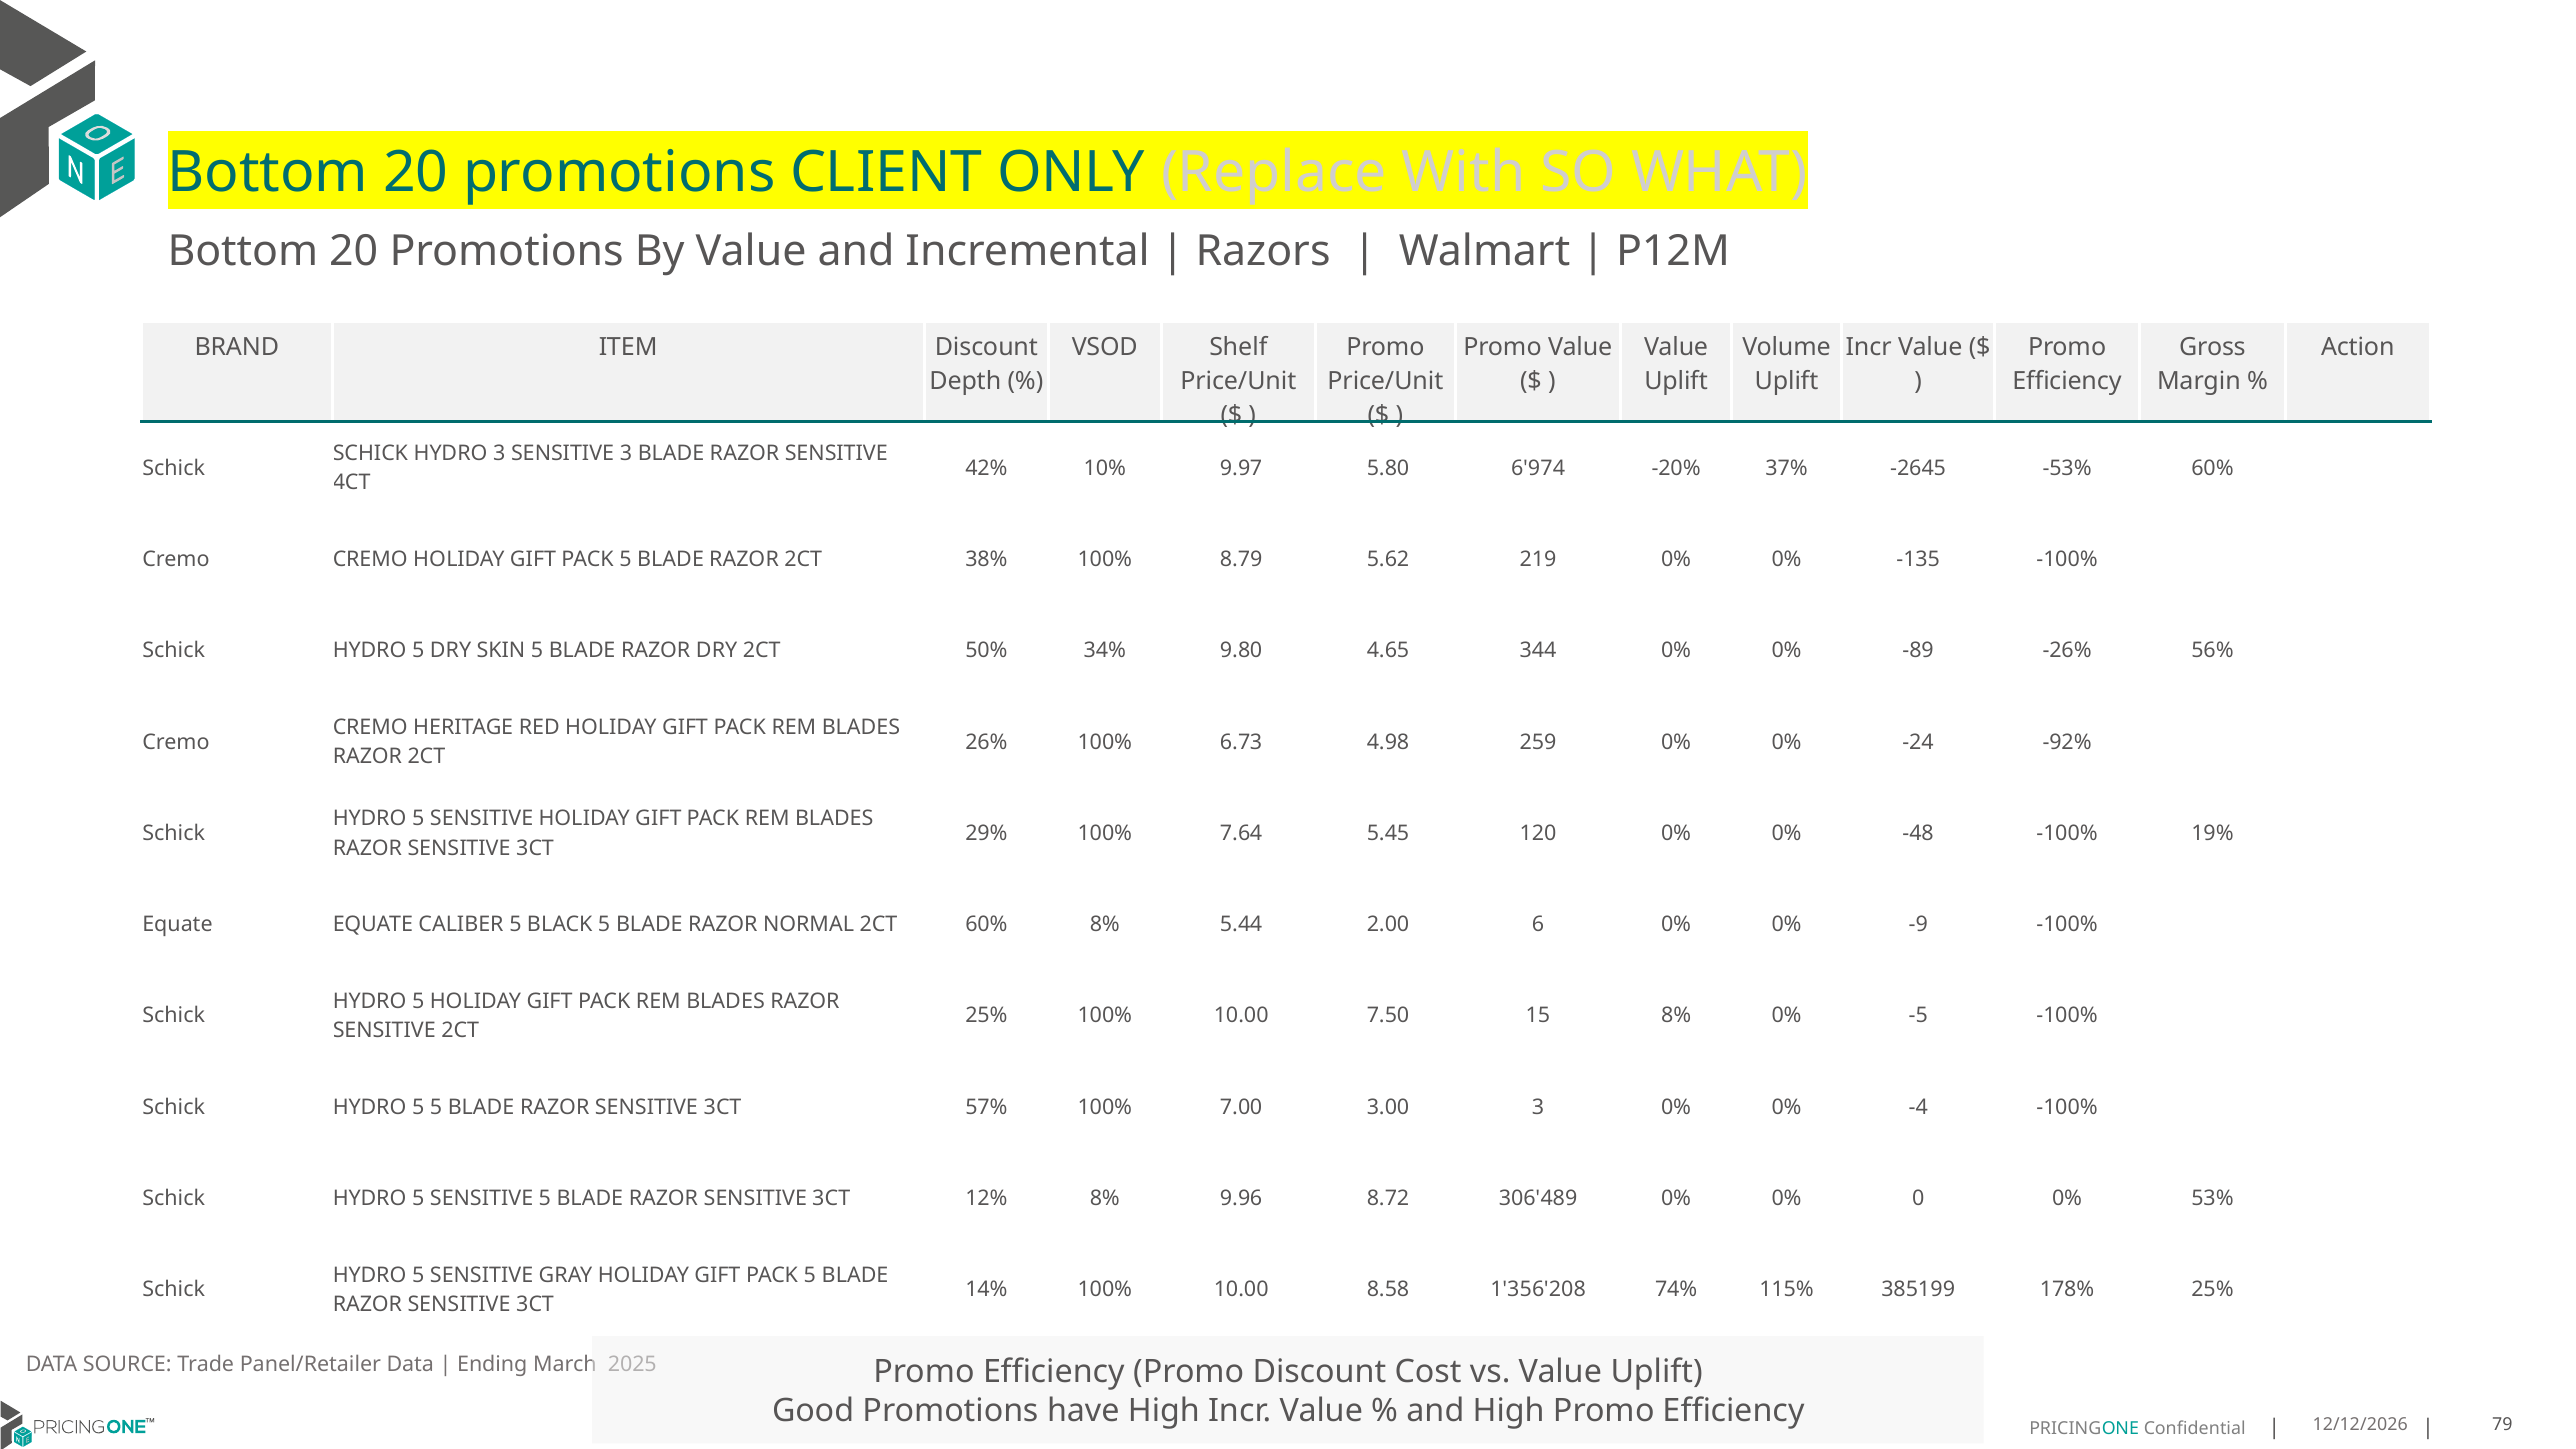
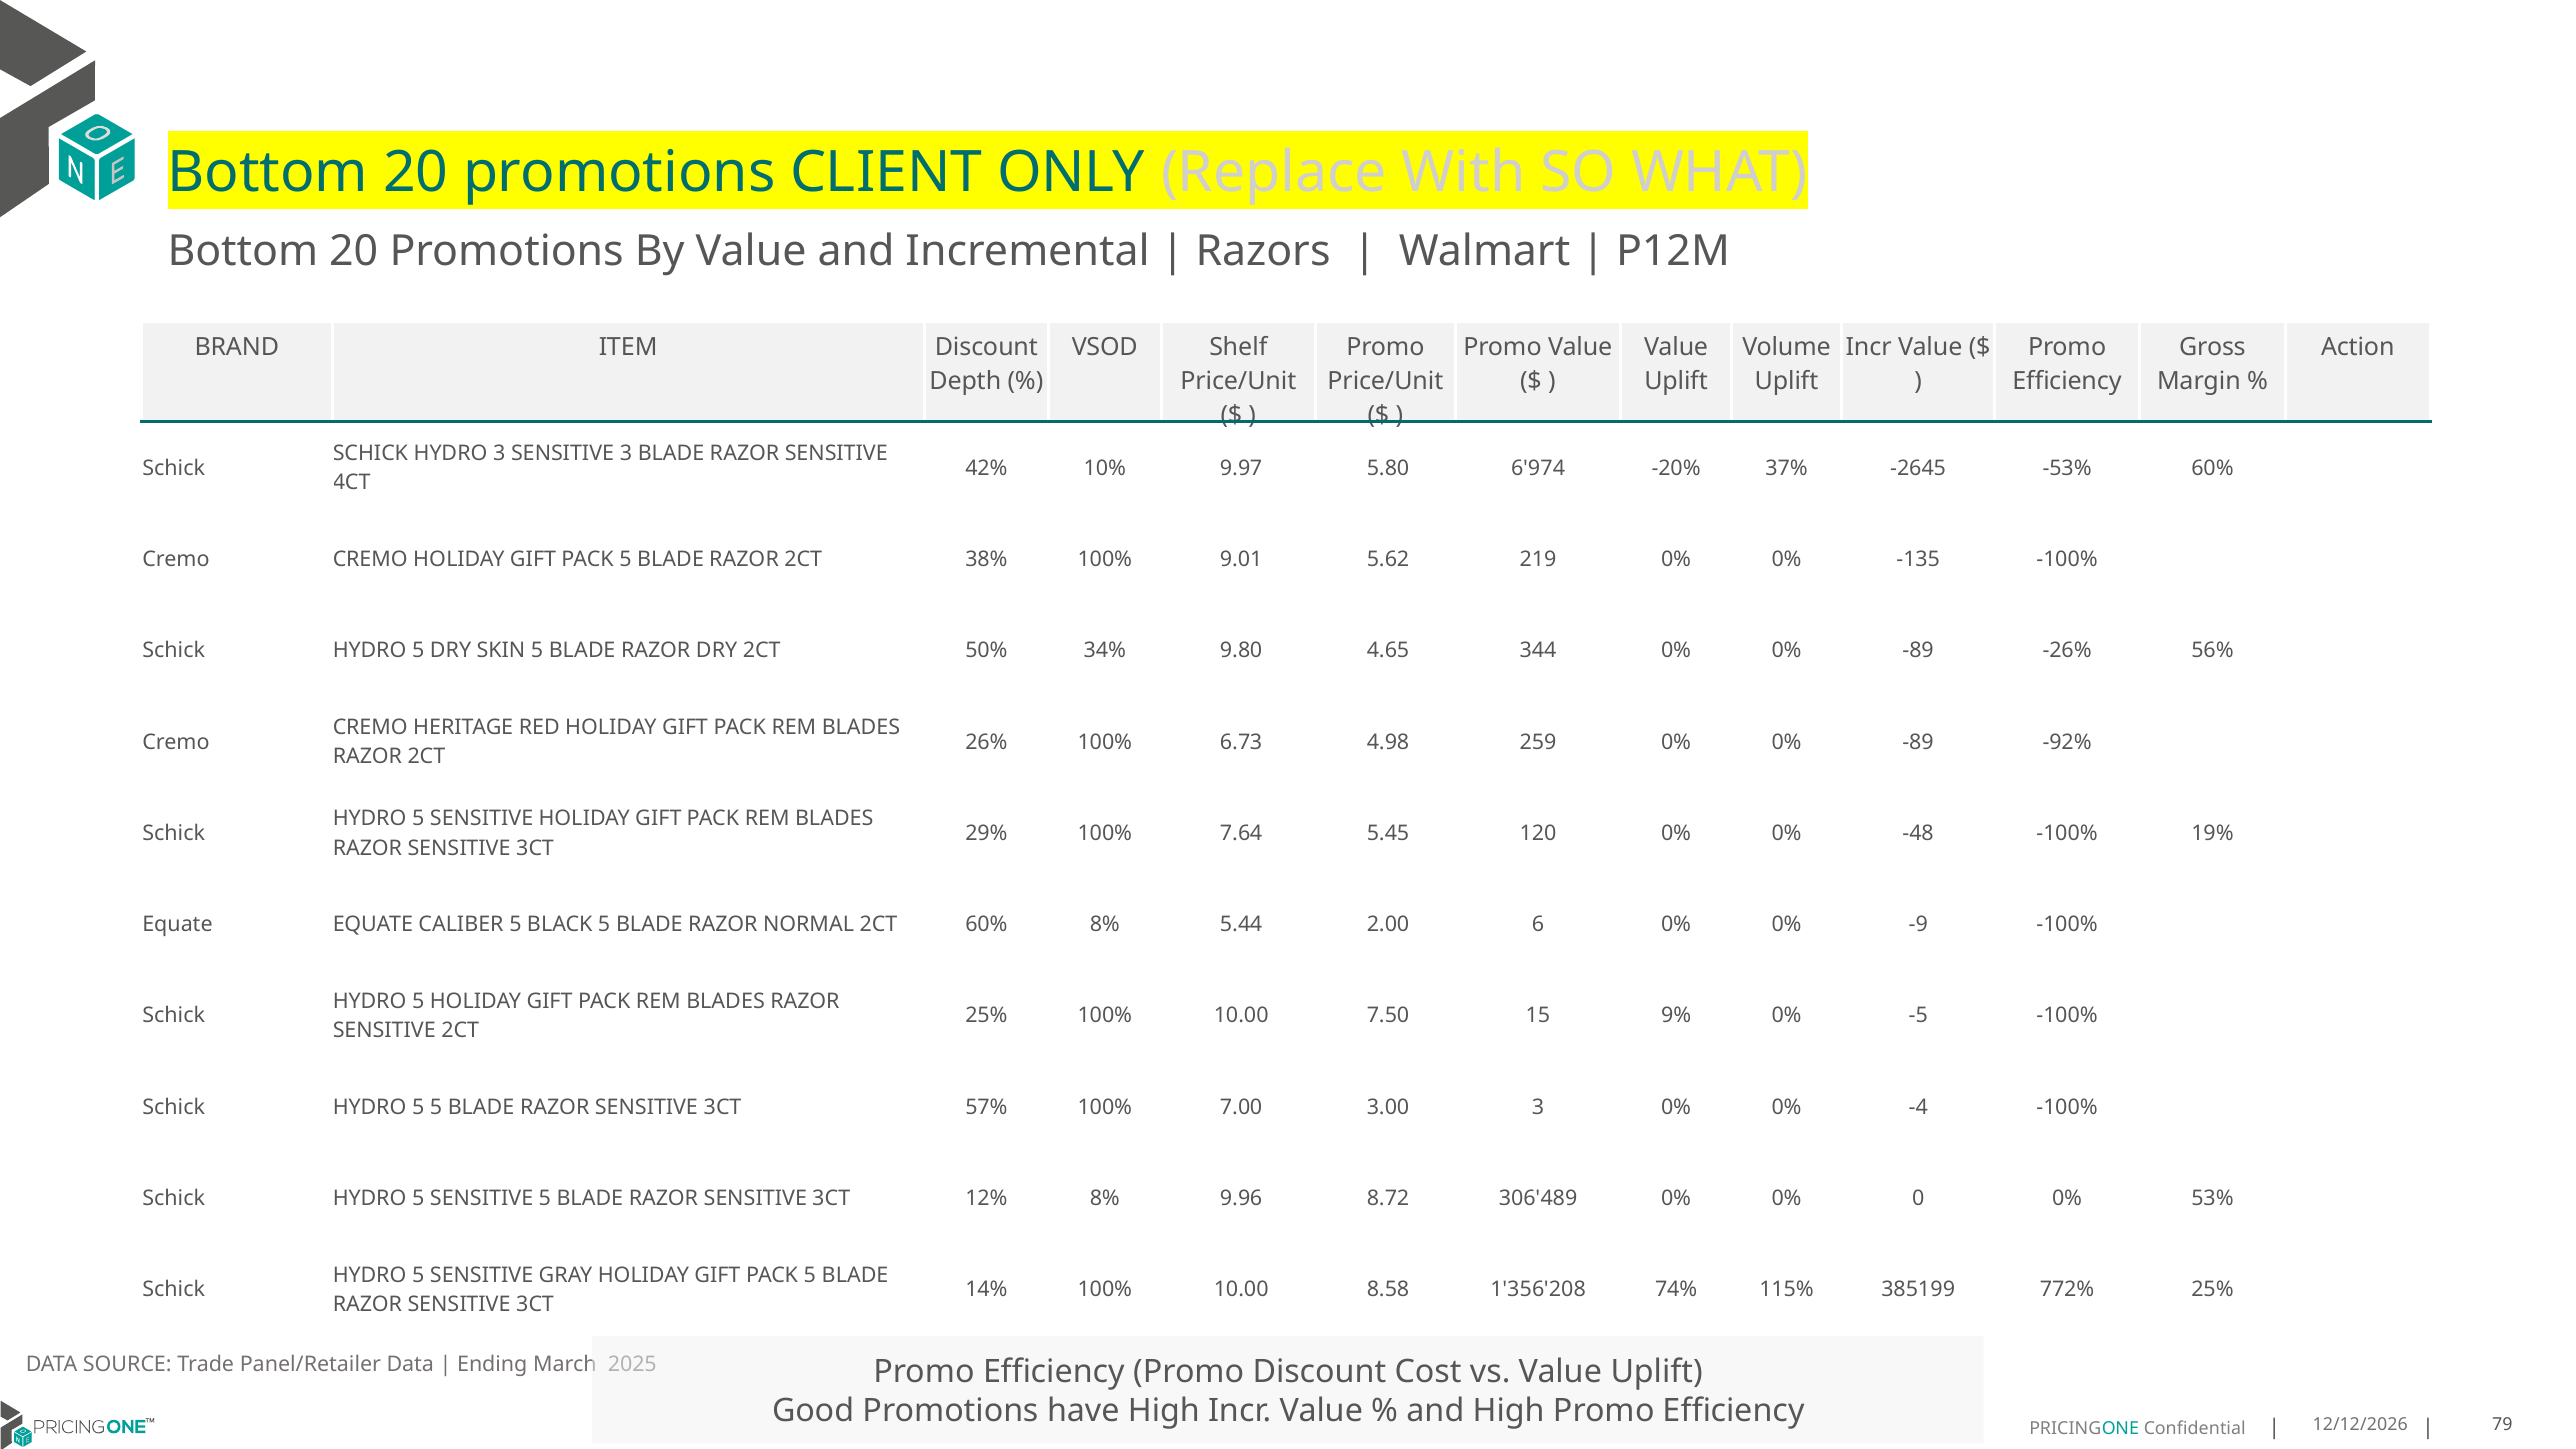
8.79: 8.79 -> 9.01 (1241, 560)
259 0% 0% -24: -24 -> -89 (1918, 742)
15 8%: 8% -> 9% (1676, 1016)
178%: 178% -> 772% (2067, 1290)
